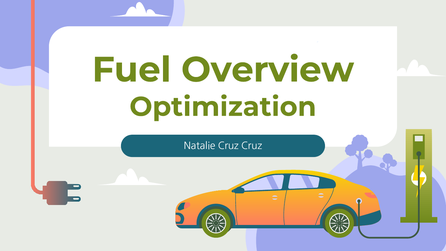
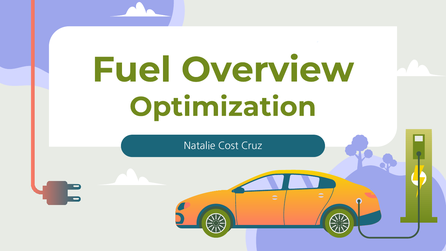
Natalie Cruz: Cruz -> Cost (228, 146)
